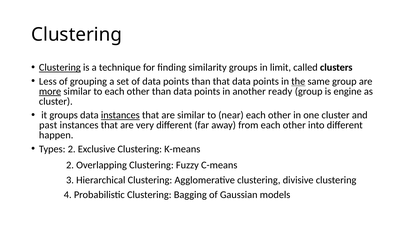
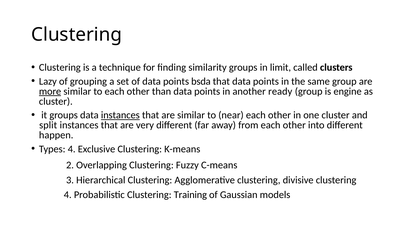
Clustering underline: present -> none (60, 68)
Less: Less -> Lazy (48, 81)
points than: than -> bsda (201, 81)
the underline: present -> none (298, 81)
past: past -> split (48, 125)
Types 2: 2 -> 4 (72, 149)
Bagging: Bagging -> Training (190, 195)
